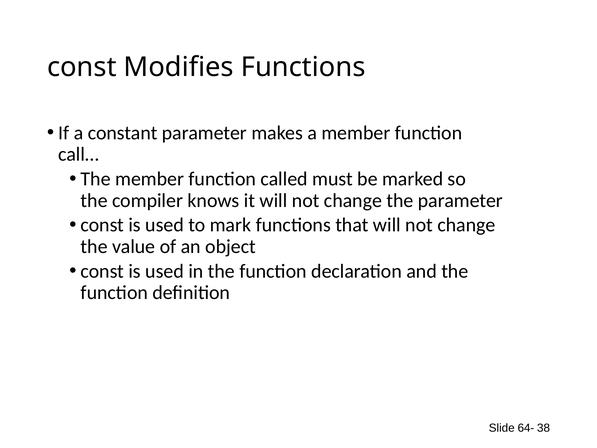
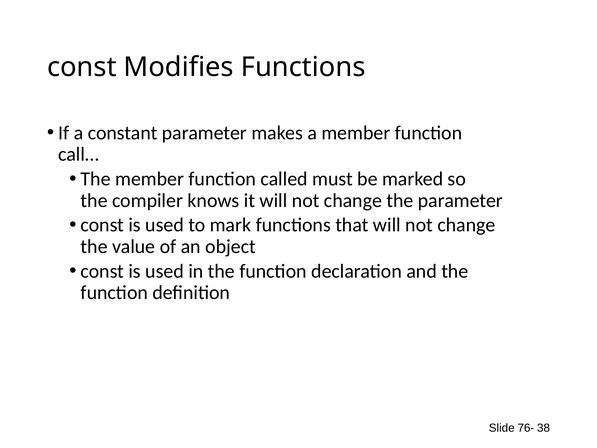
64-: 64- -> 76- (526, 428)
